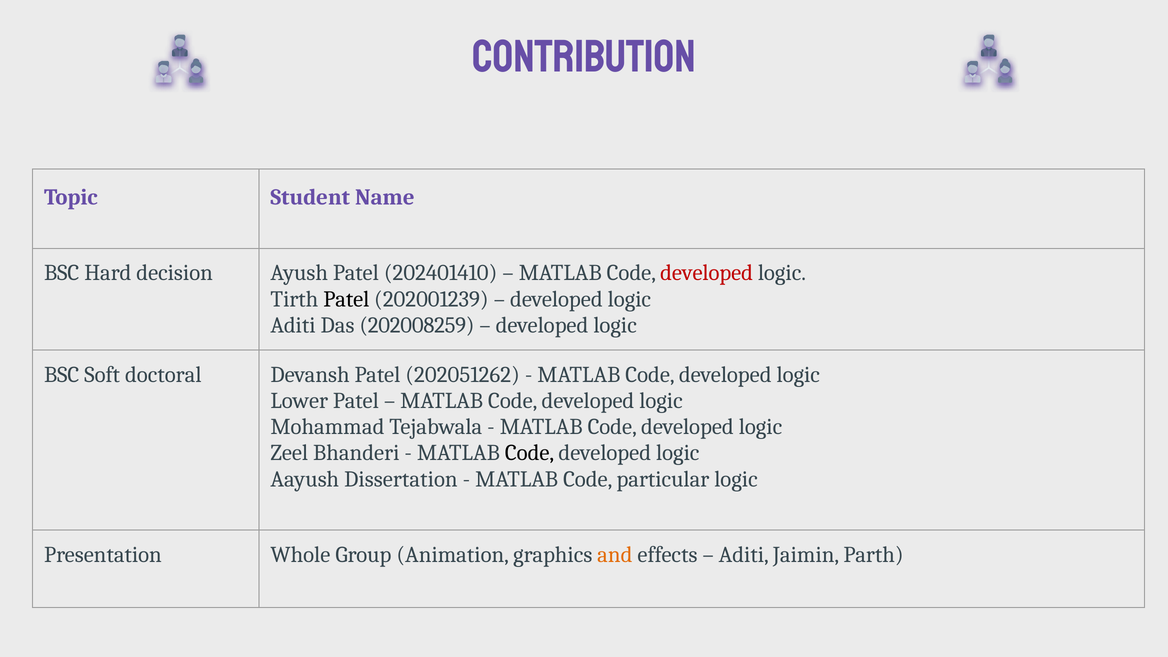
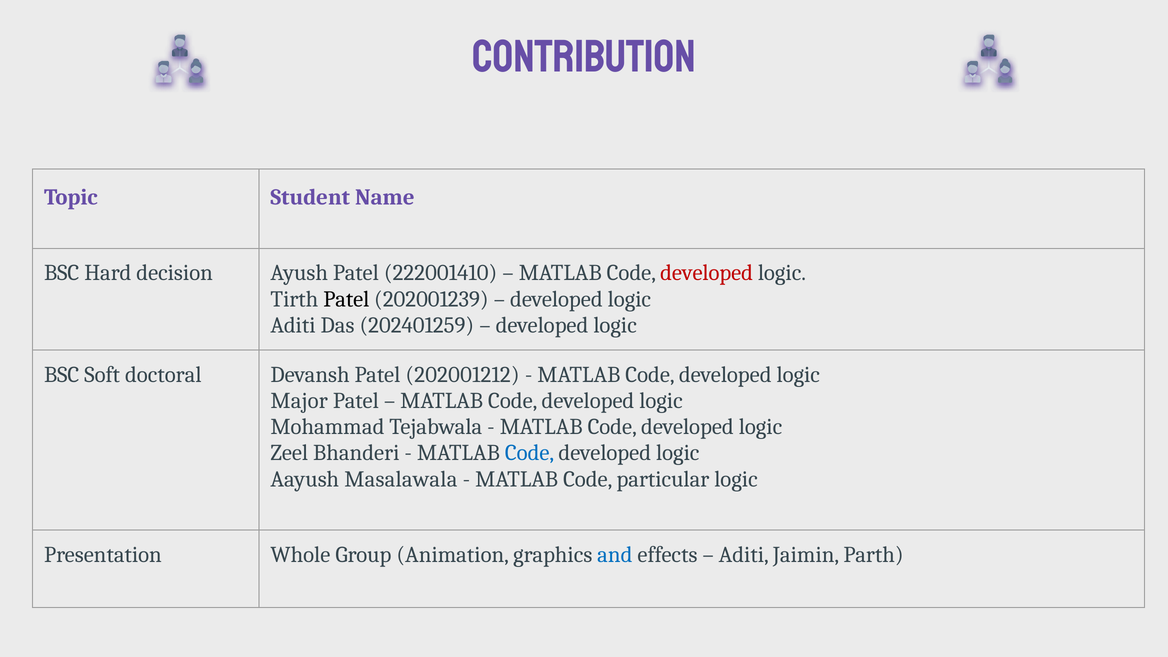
202401410: 202401410 -> 222001410 (441, 273)
202008259: 202008259 -> 202401259 (417, 325)
202051262: 202051262 -> 202001212 (463, 375)
Lower: Lower -> Major (299, 401)
Code colour: black -> blue (530, 453)
Dissertation: Dissertation -> Masalawala (401, 479)
and colour: orange -> blue (615, 555)
